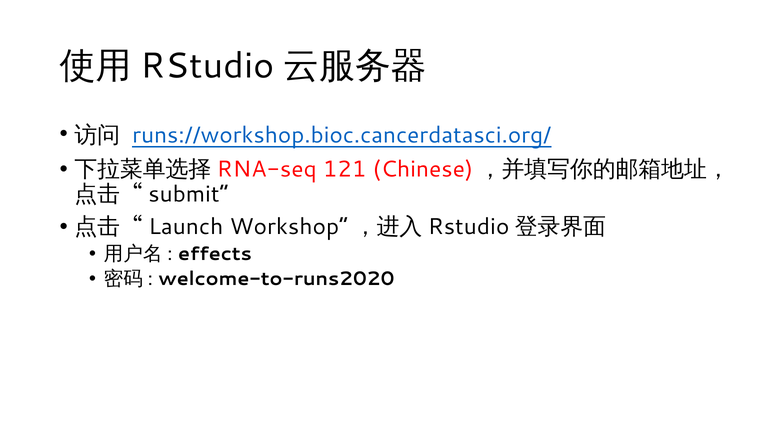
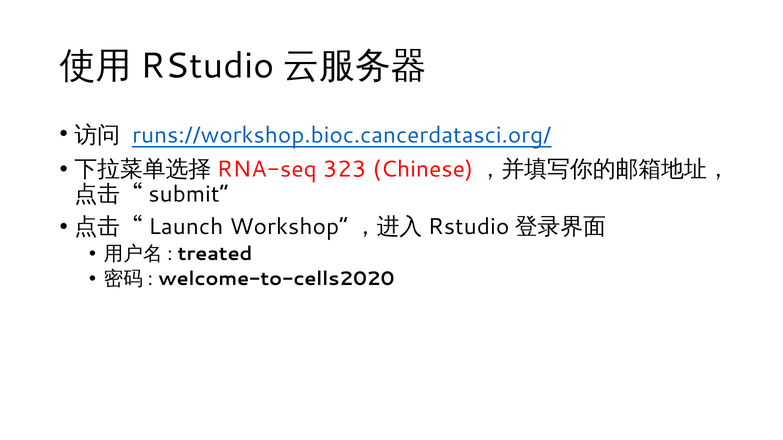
121: 121 -> 323 (345, 170)
effects: effects -> treated (215, 254)
welcome-to-runs2020: welcome-to-runs2020 -> welcome-to-cells2020 (276, 279)
